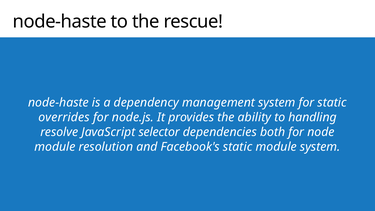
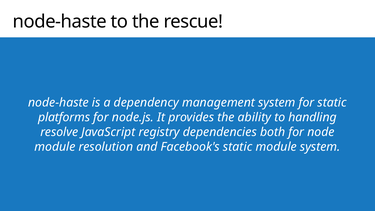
overrides: overrides -> platforms (64, 117)
selector: selector -> registry (159, 132)
